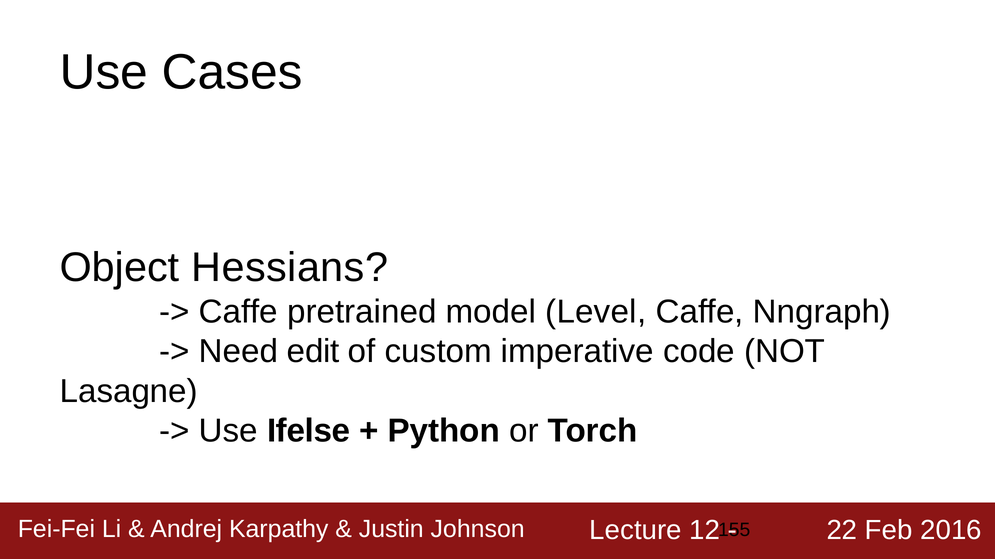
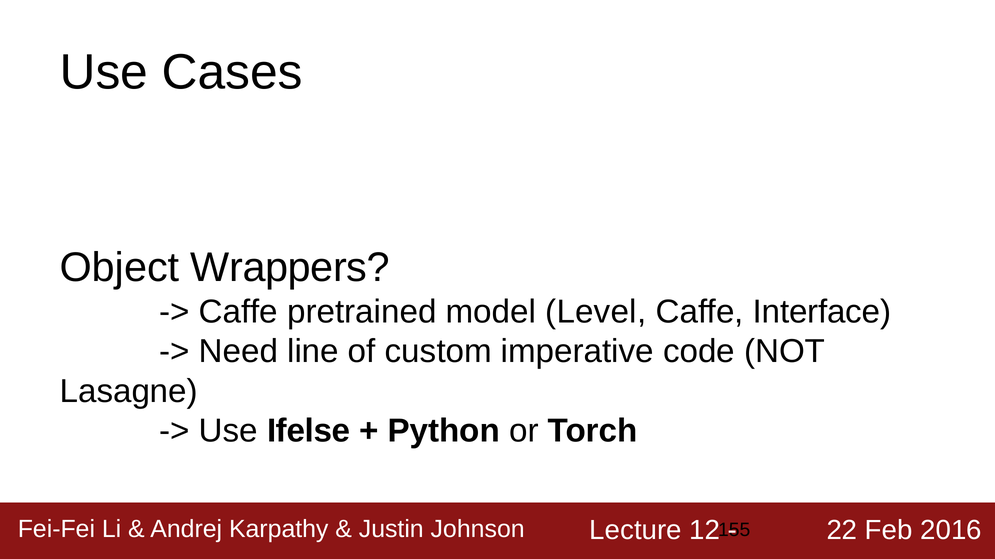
Hessians: Hessians -> Wrappers (290, 268)
Nngraph: Nngraph -> Interface (822, 312)
edit: edit -> line (313, 352)
